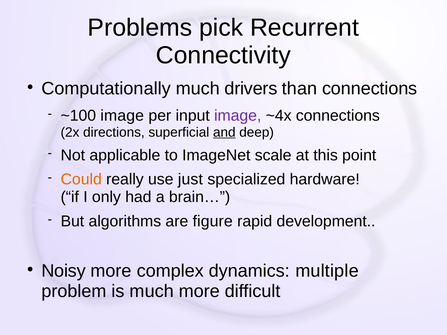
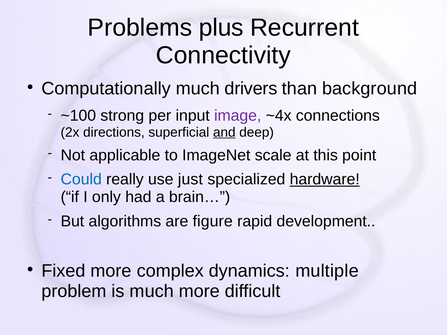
pick: pick -> plus (221, 28)
than connections: connections -> background (370, 89)
~100 image: image -> strong (122, 116)
Could colour: orange -> blue (81, 180)
hardware underline: none -> present (325, 180)
Noisy: Noisy -> Fixed (64, 271)
